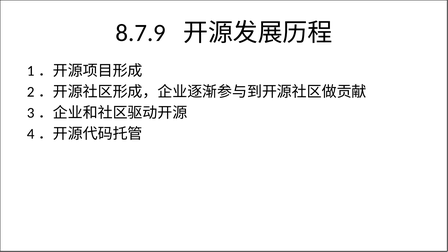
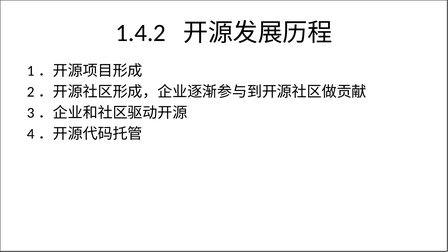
8.7.9: 8.7.9 -> 1.4.2 (141, 33)
